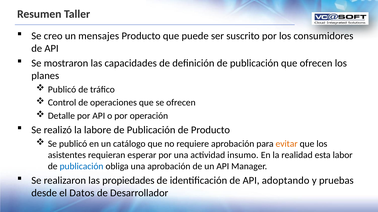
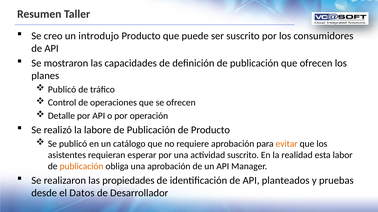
mensajes: mensajes -> introdujo (99, 36)
actividad insumo: insumo -> suscrito (243, 155)
publicación colour: blue -> orange (82, 167)
adoptando: adoptando -> planteados (286, 181)
